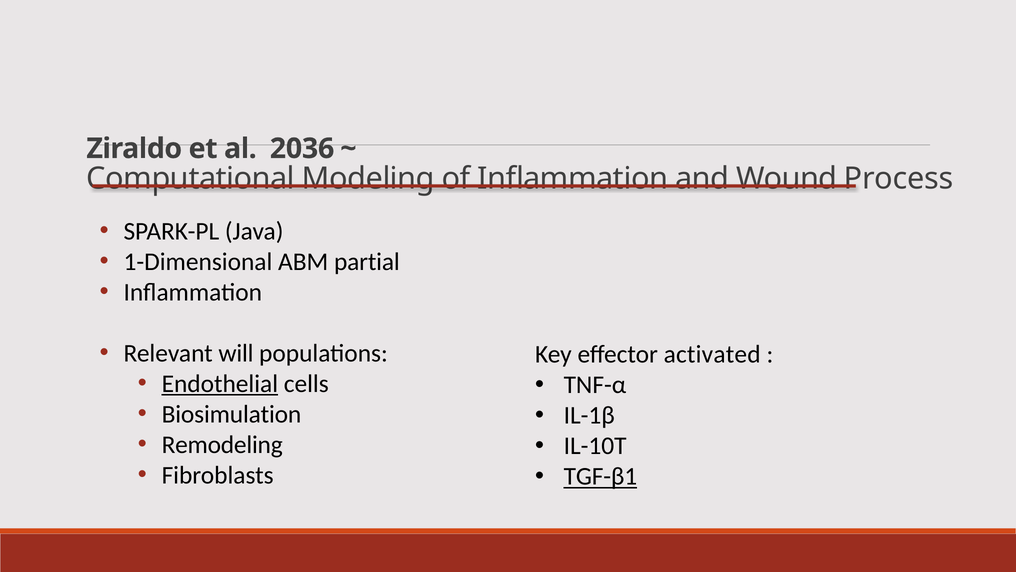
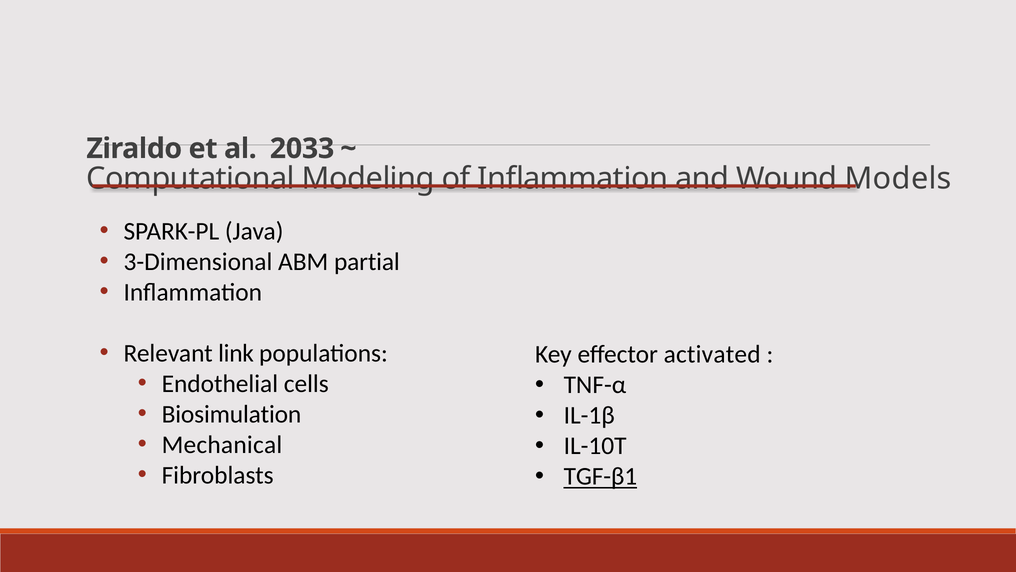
2036: 2036 -> 2033 (302, 148)
Process: Process -> Models (898, 179)
1-Dimensional: 1-Dimensional -> 3-Dimensional (198, 262)
will: will -> link (236, 353)
Endothelial underline: present -> none (220, 384)
Remodeling: Remodeling -> Mechanical (222, 444)
